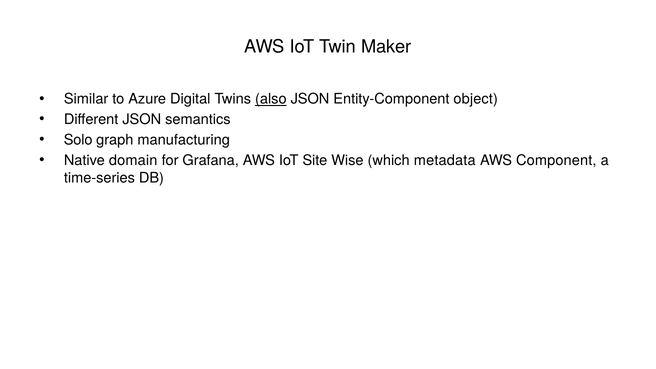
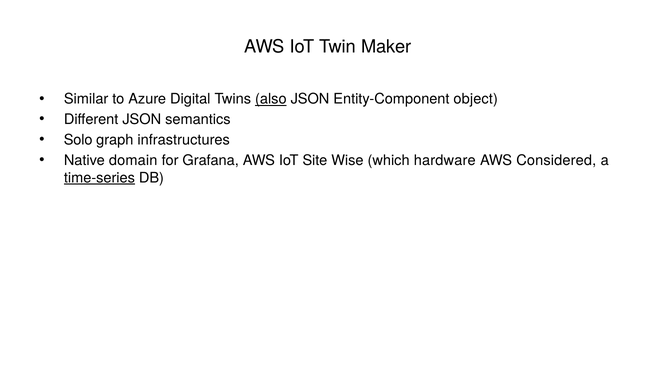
manufacturing: manufacturing -> infrastructures (184, 140)
metadata: metadata -> hardware (445, 160)
Component: Component -> Considered (556, 160)
time-series underline: none -> present (99, 178)
